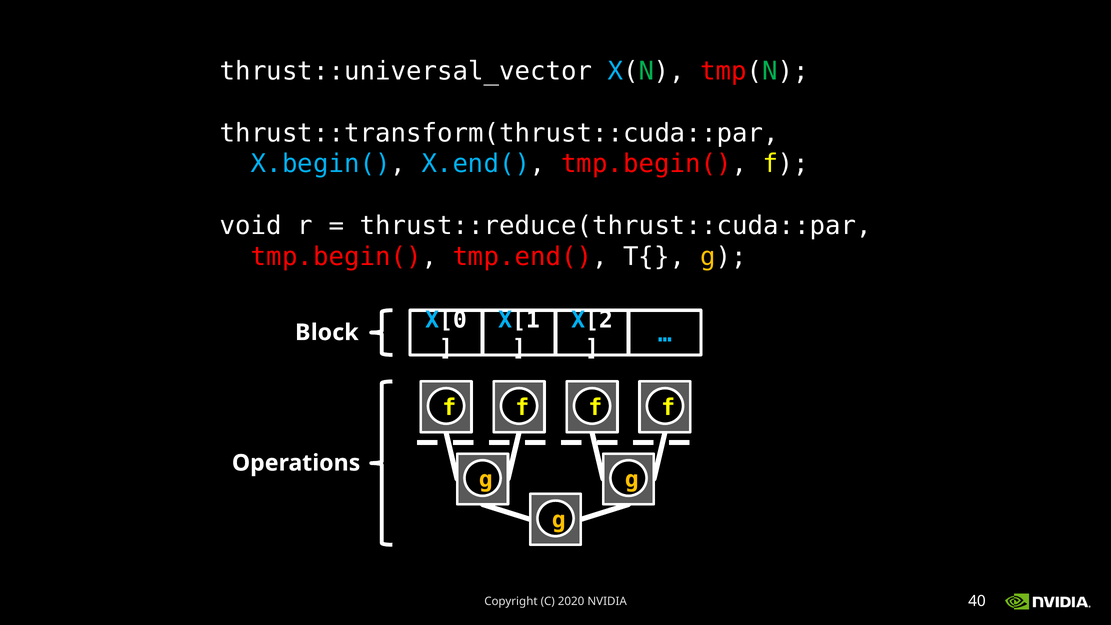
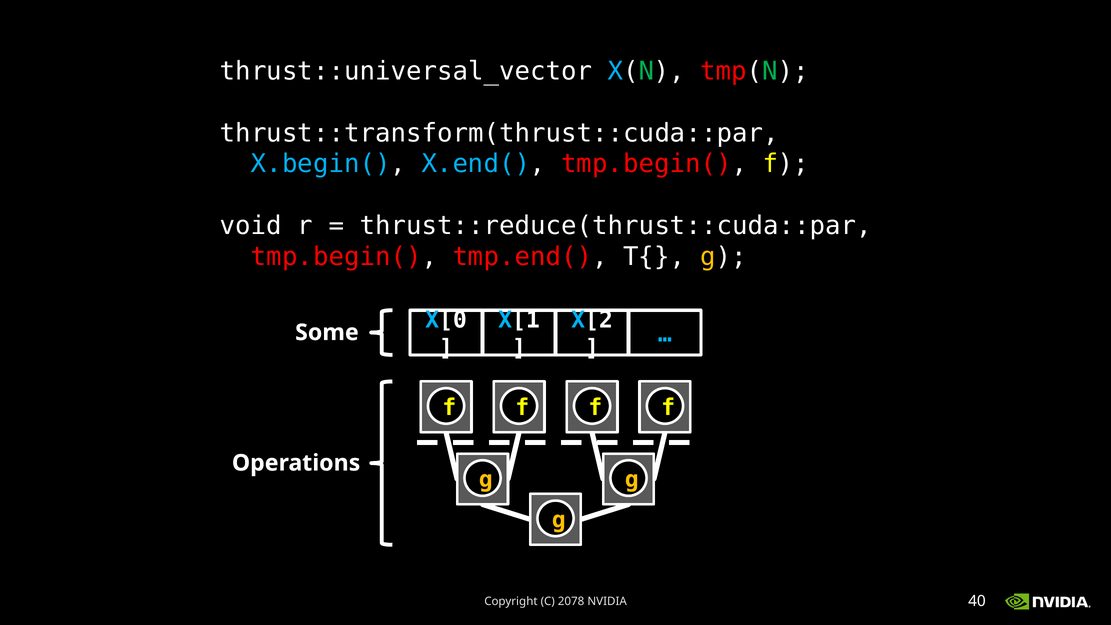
Block: Block -> Some (327, 332)
2020: 2020 -> 2078 (571, 601)
